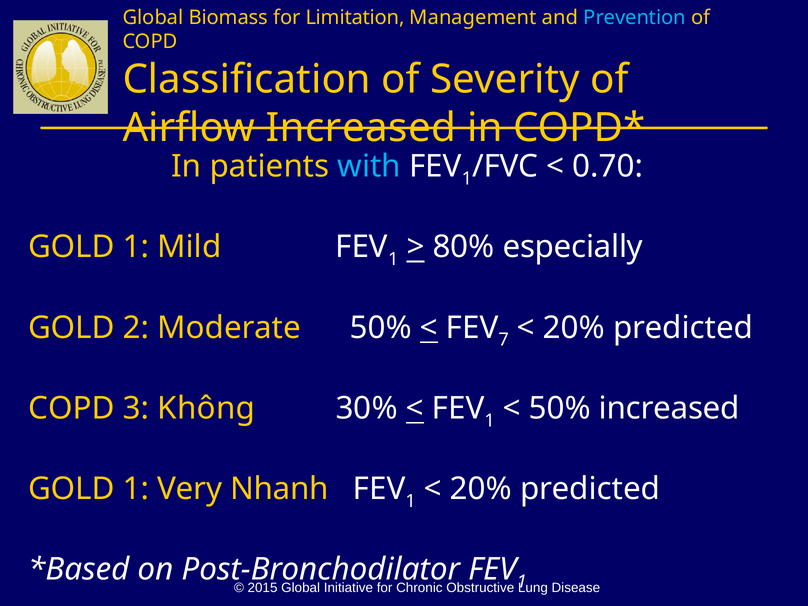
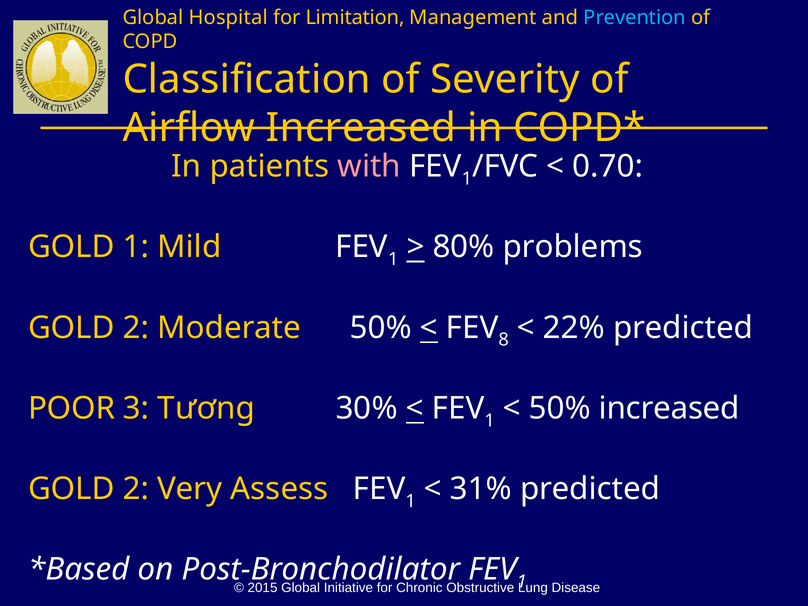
Biomass: Biomass -> Hospital (228, 17)
with colour: light blue -> pink (369, 166)
especially: especially -> problems (573, 247)
7: 7 -> 8 (504, 340)
20%: 20% -> 22% (574, 328)
COPD: COPD -> POOR (72, 408)
Không: Không -> Tương (206, 408)
1: 1 -> 2 (136, 489)
Nhanh: Nhanh -> Assess (279, 489)
20%: 20% -> 31% (481, 489)
